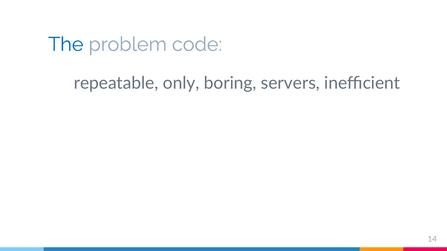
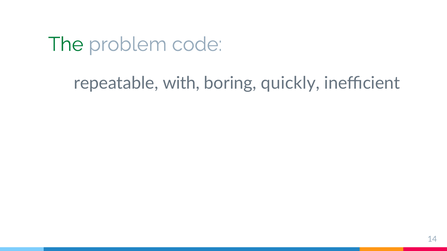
The colour: blue -> green (66, 44)
only: only -> with (181, 83)
servers: servers -> quickly (290, 83)
